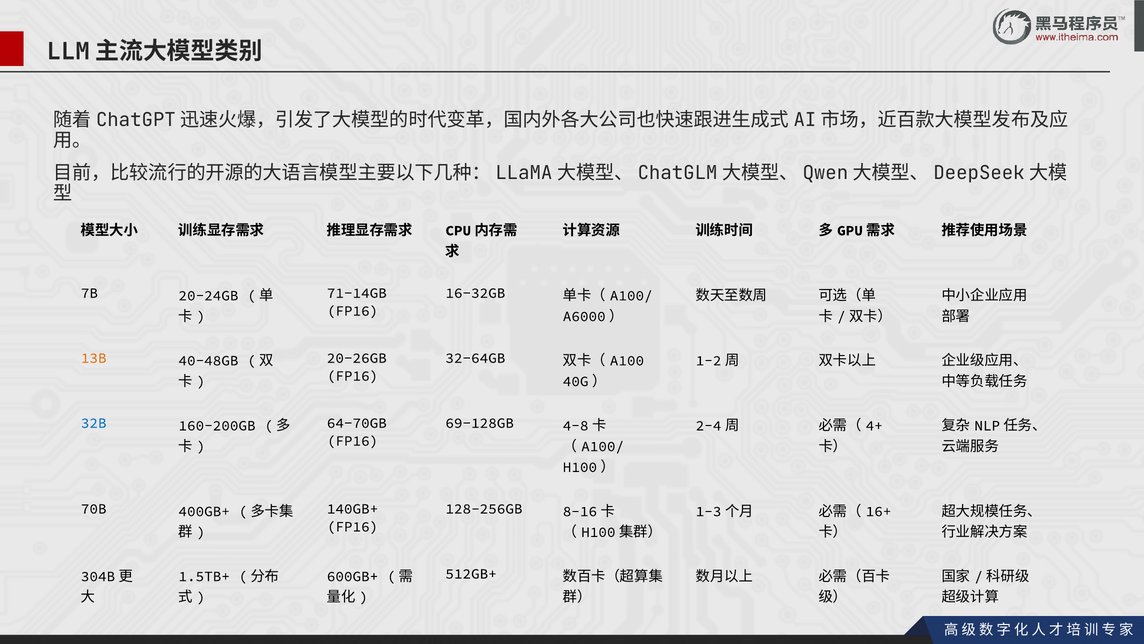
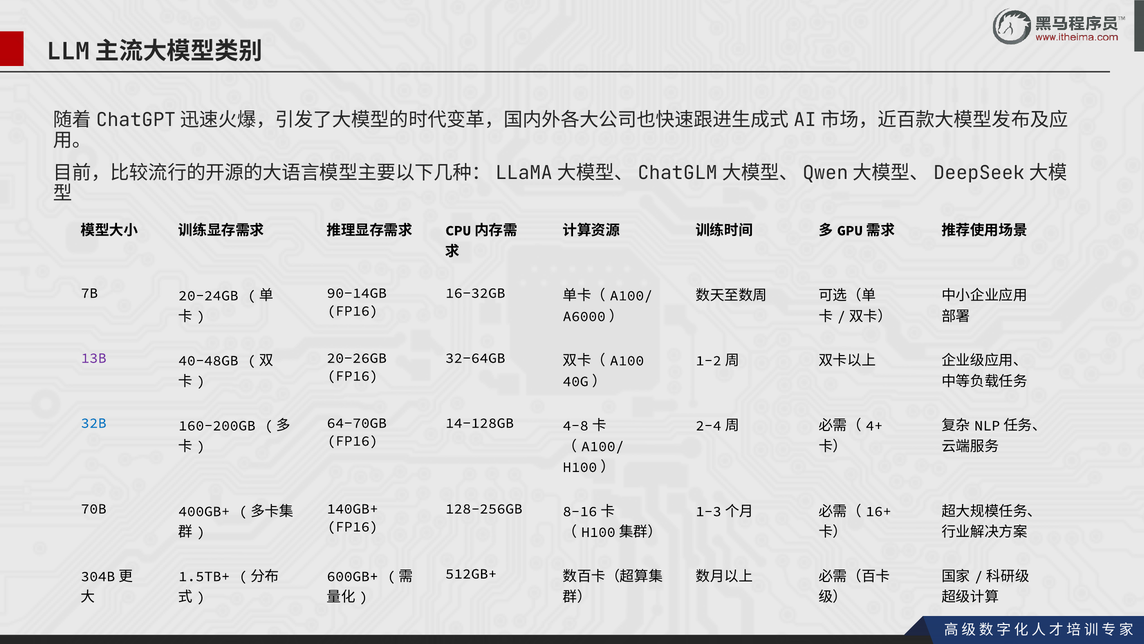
71-14GB: 71-14GB -> 90-14GB (357, 293)
13B colour: orange -> purple (94, 358)
69-128GB: 69-128GB -> 14-128GB (480, 423)
